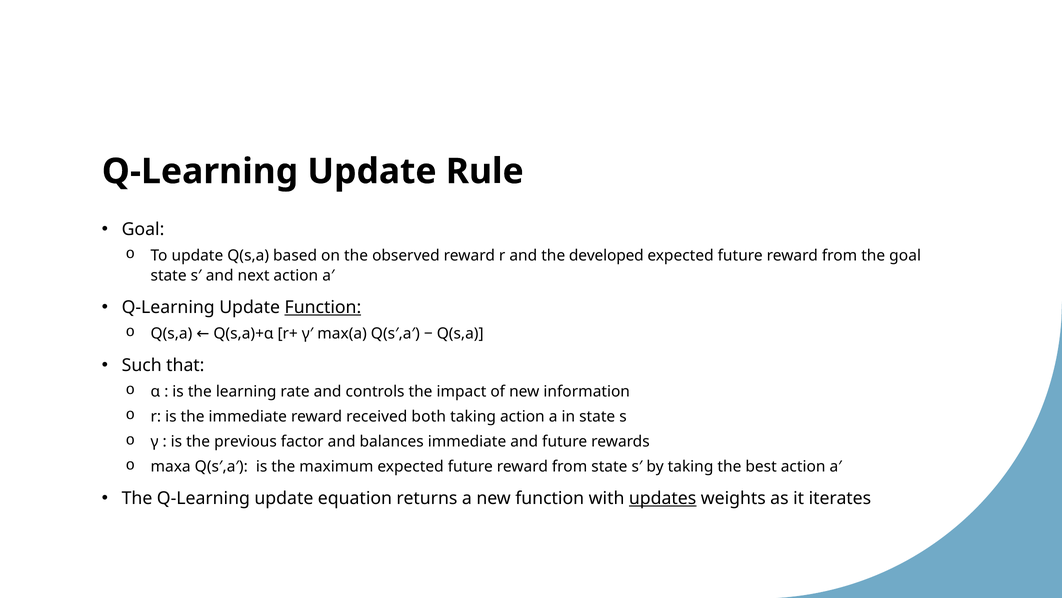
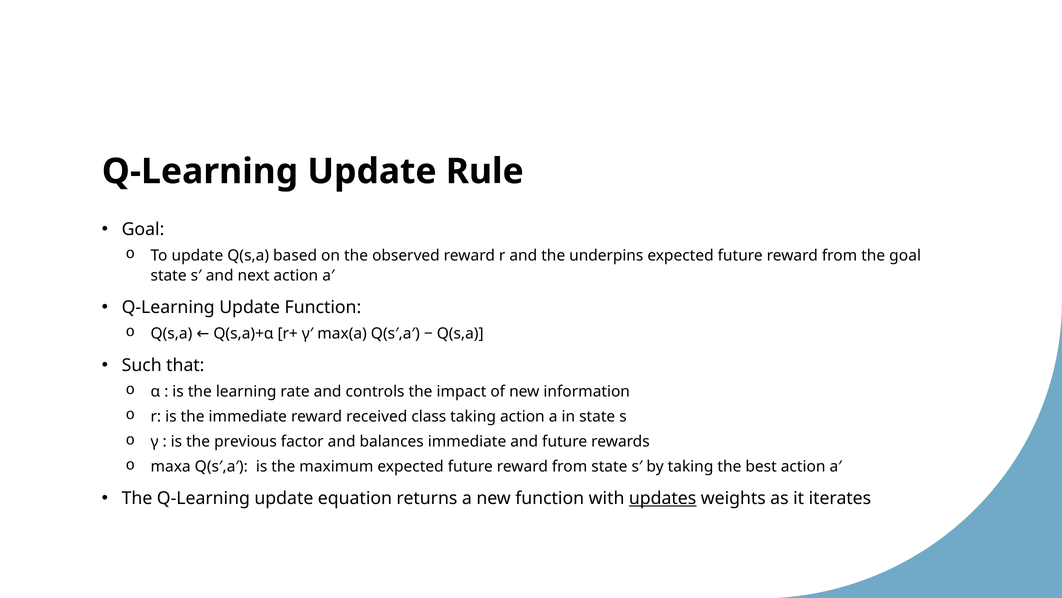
developed: developed -> underpins (606, 255)
Function underline: present -> none (323, 307)
both: both -> class (429, 416)
